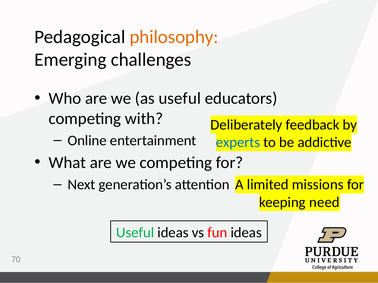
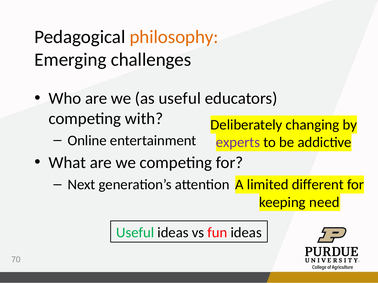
feedback: feedback -> changing (312, 125)
experts colour: blue -> purple (238, 143)
missions: missions -> different (318, 185)
